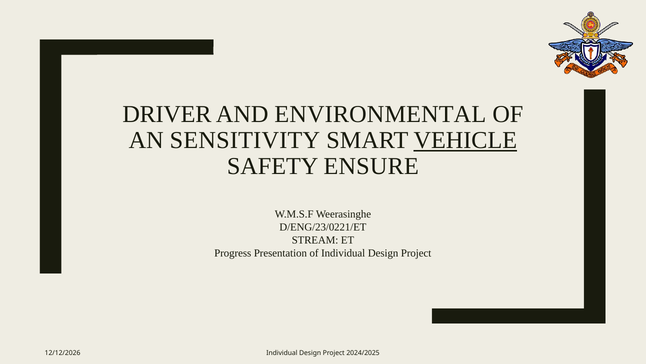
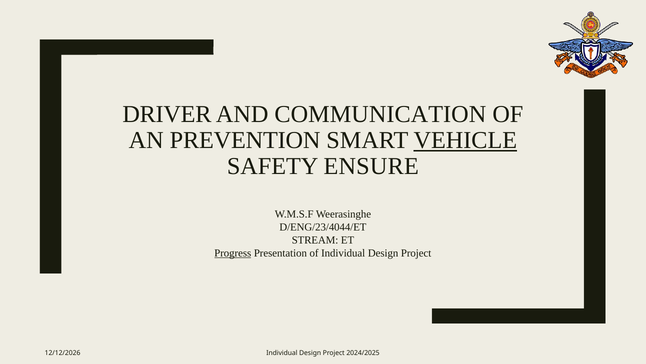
ENVIRONMENTAL: ENVIRONMENTAL -> COMMUNICATION (380, 114)
SENSITIVITY: SENSITIVITY -> PREVENTION (245, 140)
D/ENG/23/0221/ET: D/ENG/23/0221/ET -> D/ENG/23/4044/ET (323, 227)
Progress underline: none -> present (233, 253)
